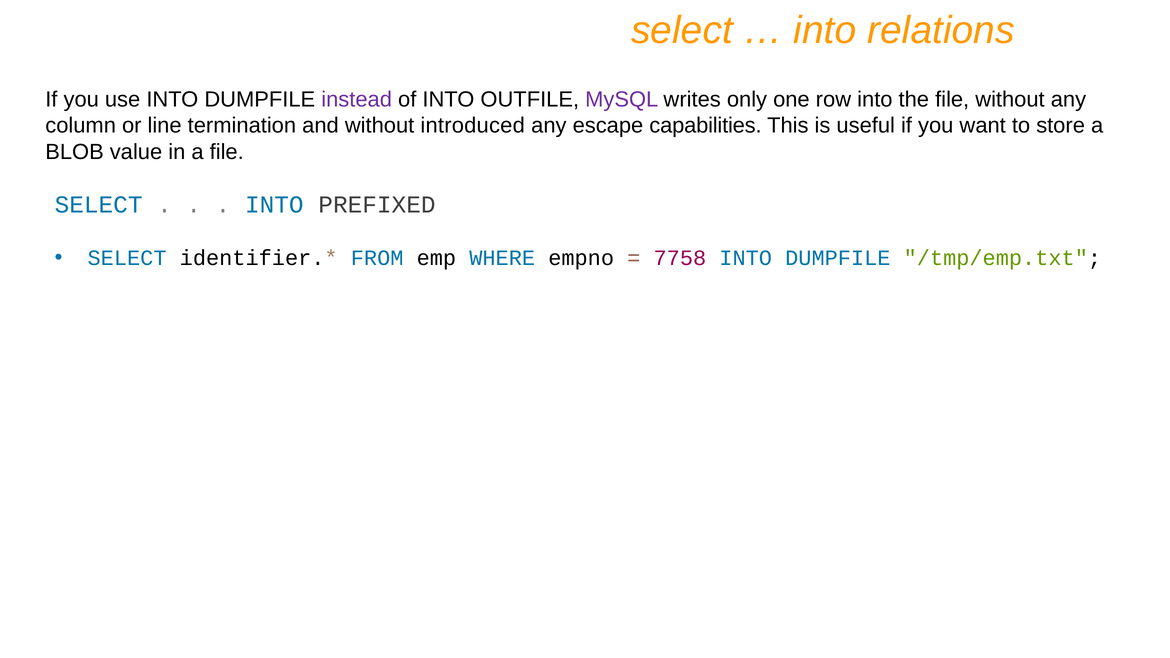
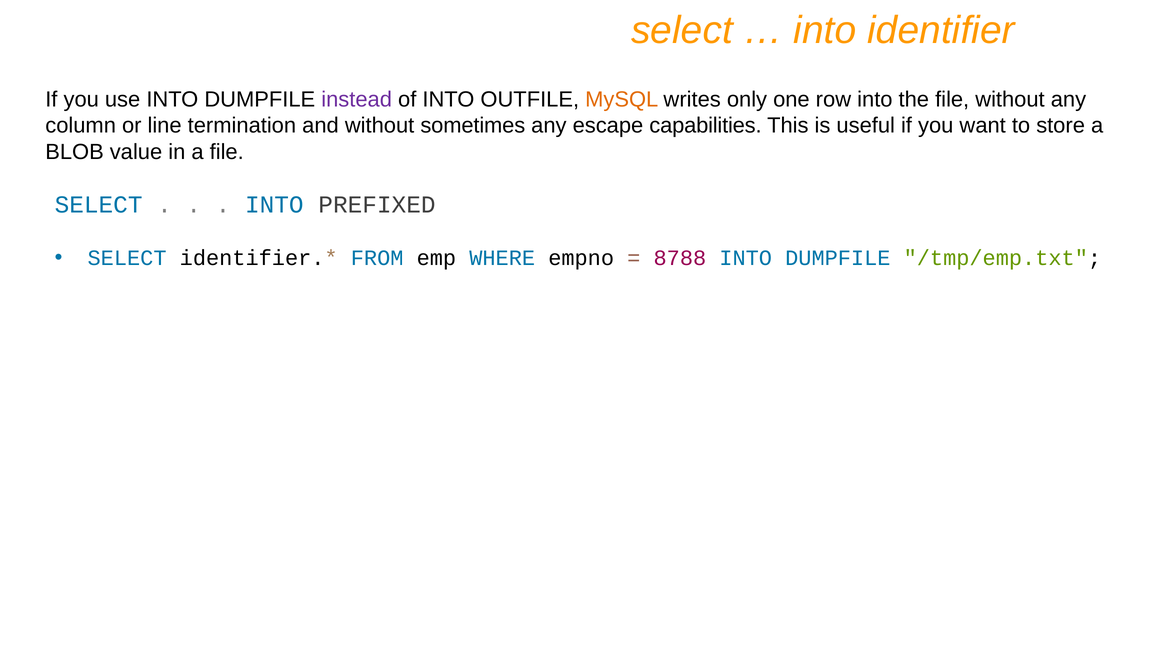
relations: relations -> identifier (941, 30)
MySQL colour: purple -> orange (622, 99)
introduced: introduced -> sometimes (473, 126)
7758: 7758 -> 8788 (680, 258)
